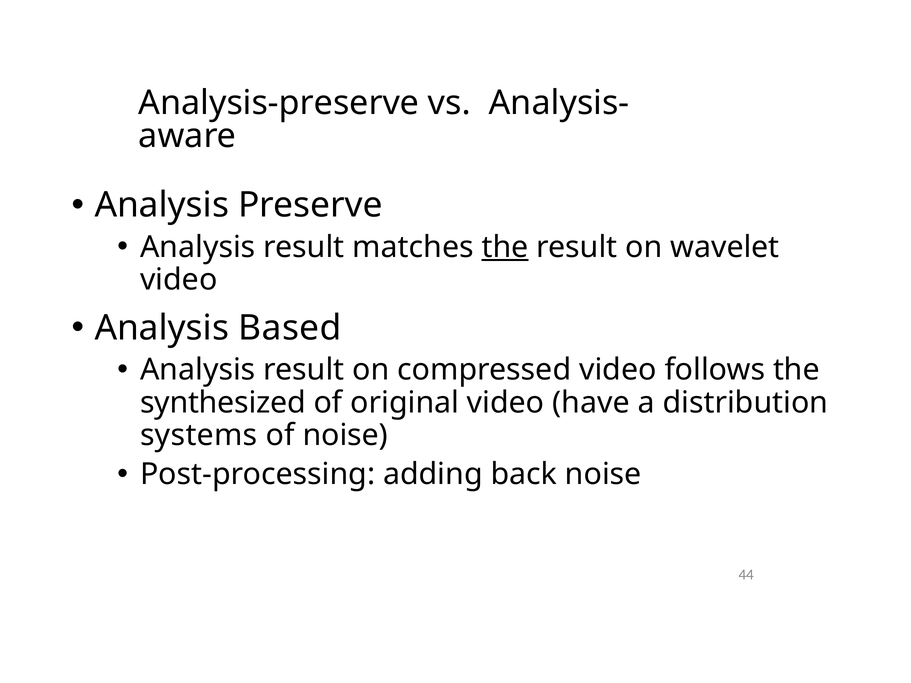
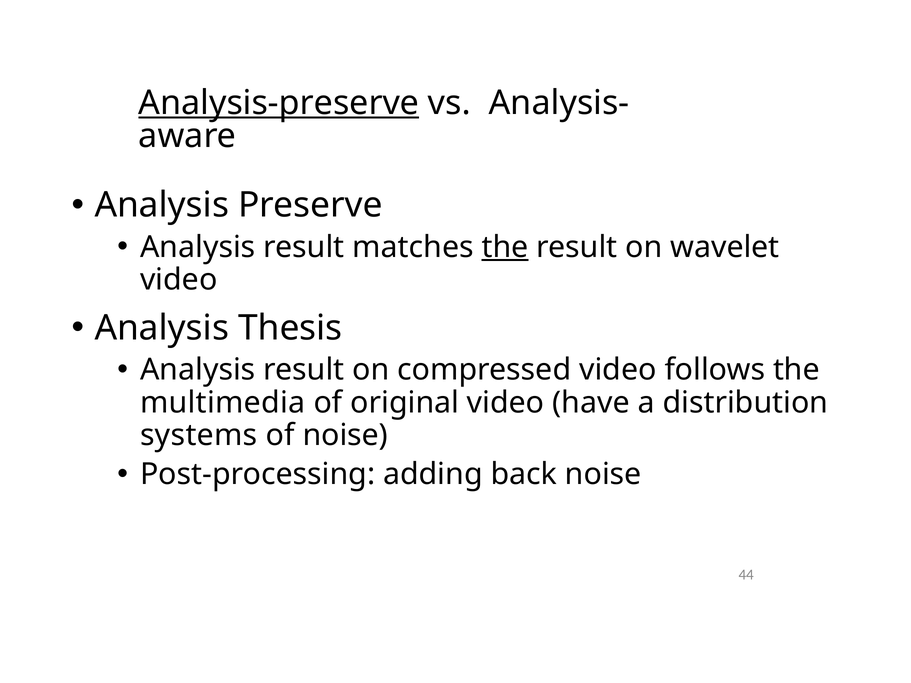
Analysis-preserve underline: none -> present (279, 103)
Based: Based -> Thesis (290, 328)
synthesized: synthesized -> multimedia (223, 403)
